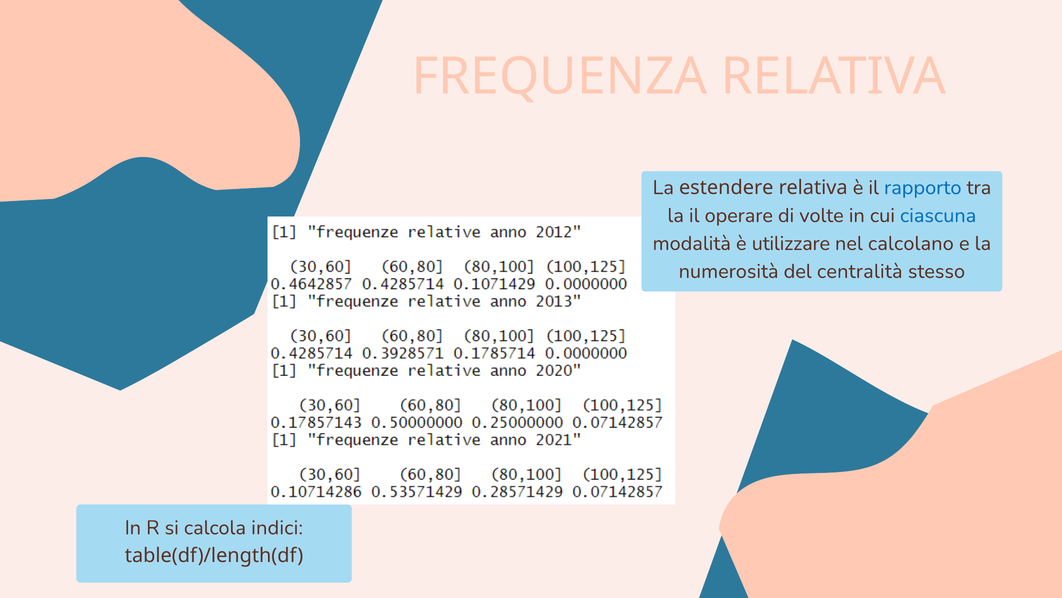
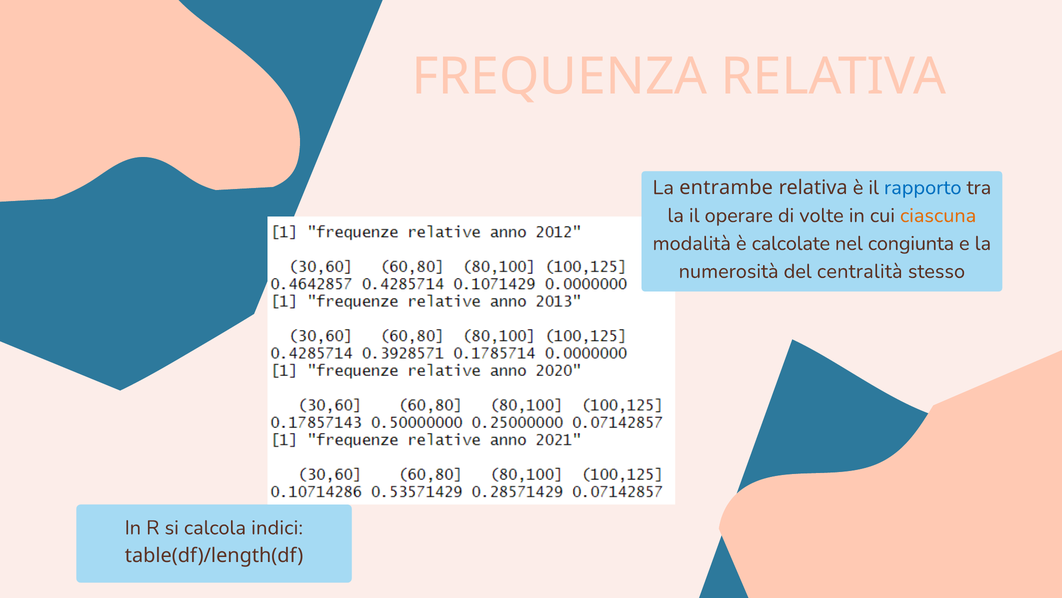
estendere: estendere -> entrambe (726, 187)
ciascuna colour: blue -> orange (938, 215)
utilizzare: utilizzare -> calcolate (791, 243)
calcolano: calcolano -> congiunta (911, 243)
